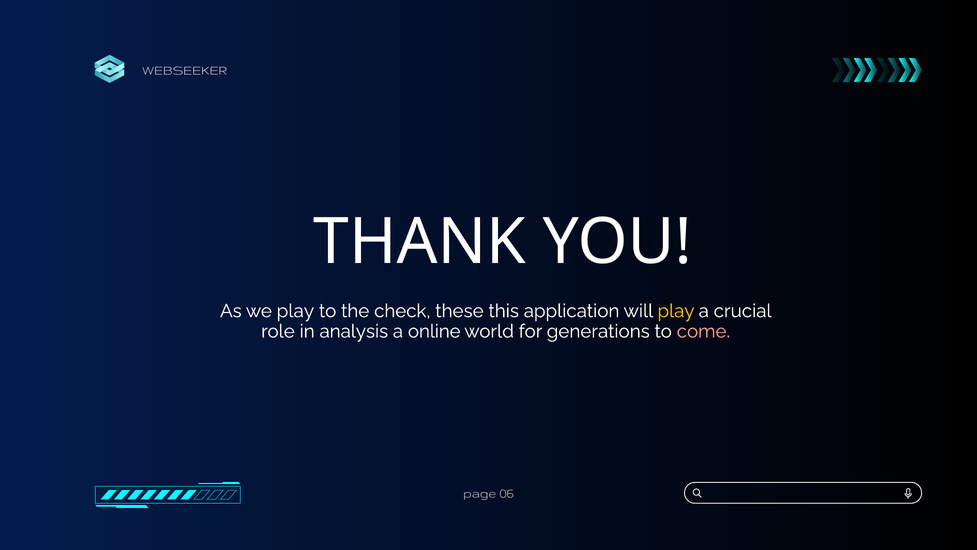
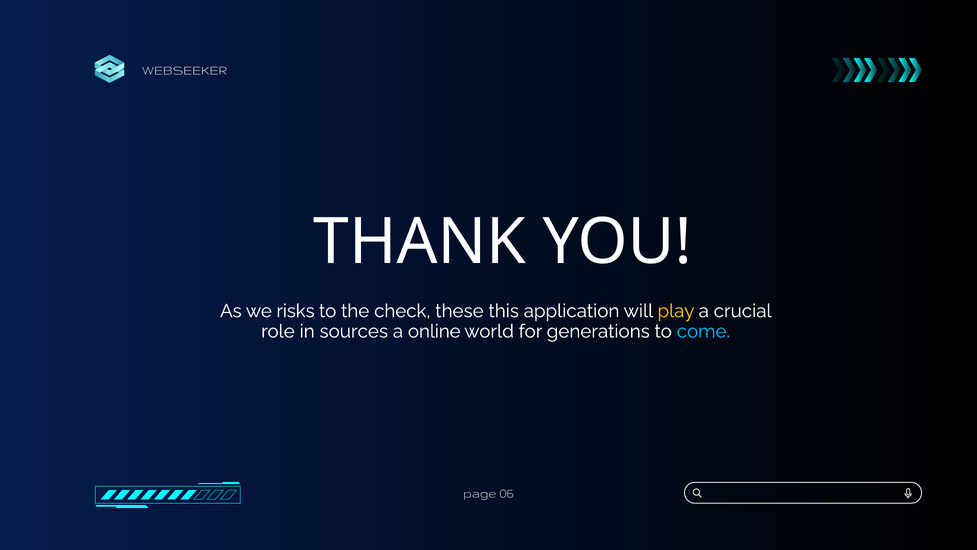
we play: play -> risks (296, 311)
analysis: analysis -> sources (354, 331)
come colour: pink -> light blue (703, 331)
